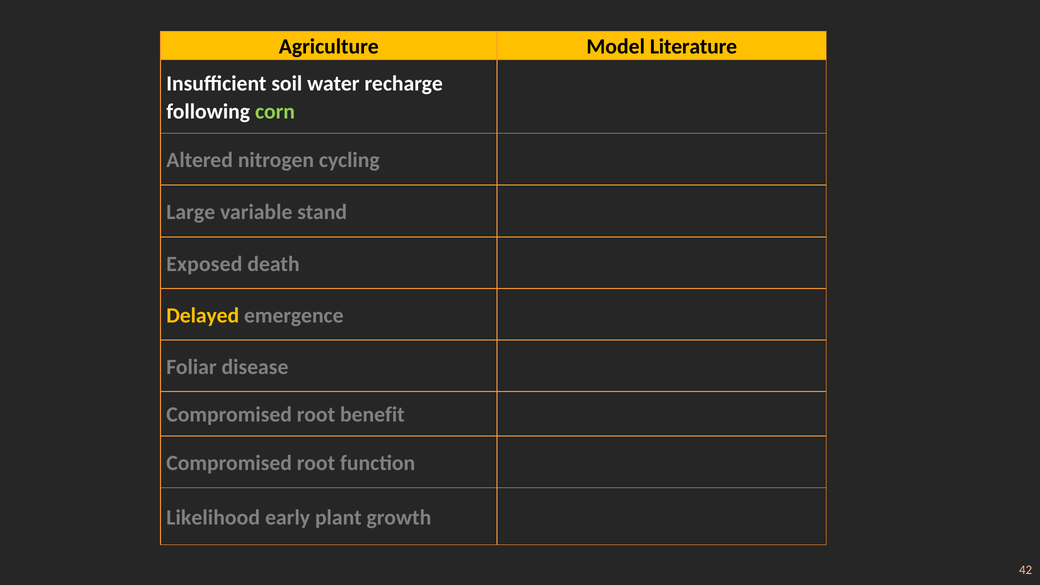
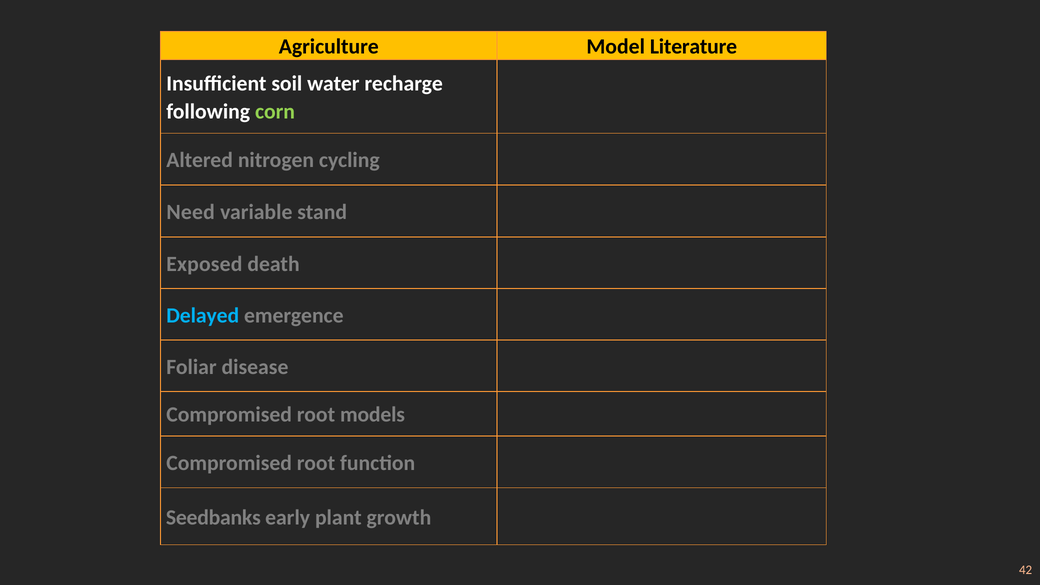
Large: Large -> Need (191, 212)
Delayed colour: yellow -> light blue (203, 316)
benefit: benefit -> models (372, 415)
Likelihood: Likelihood -> Seedbanks (213, 517)
